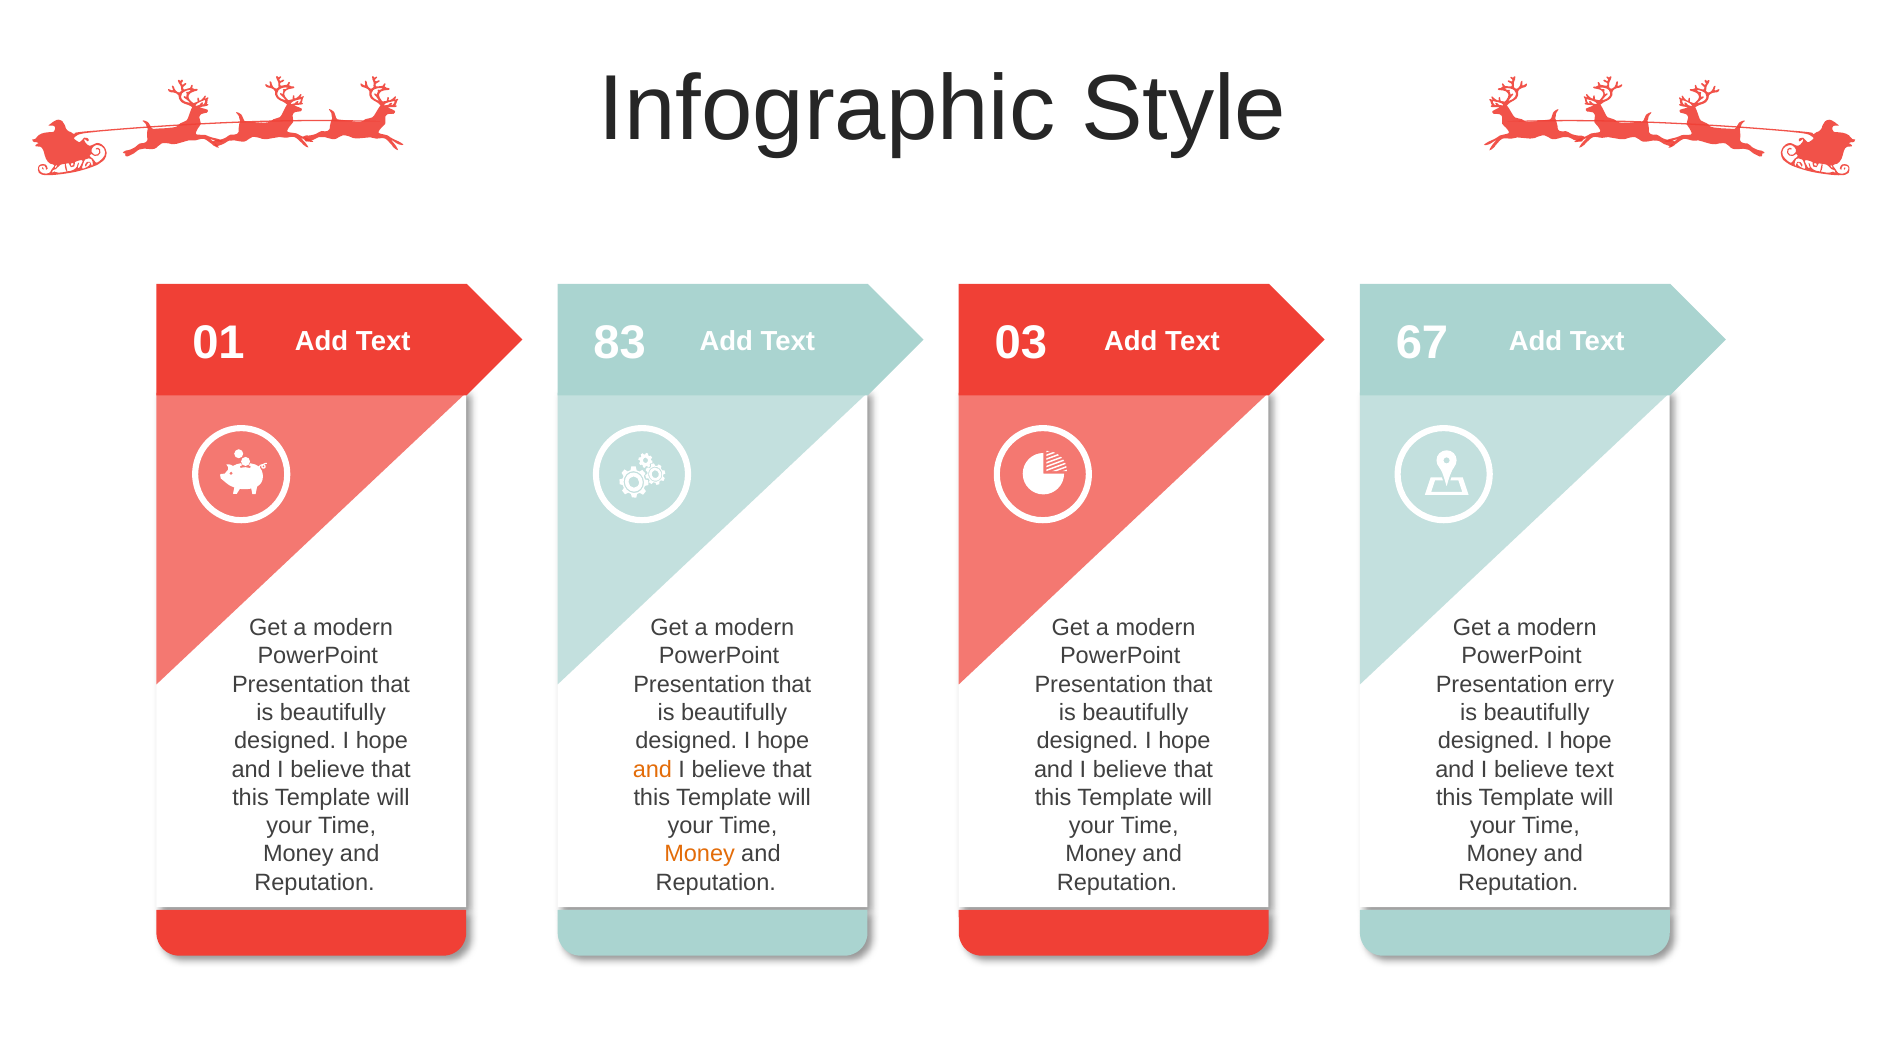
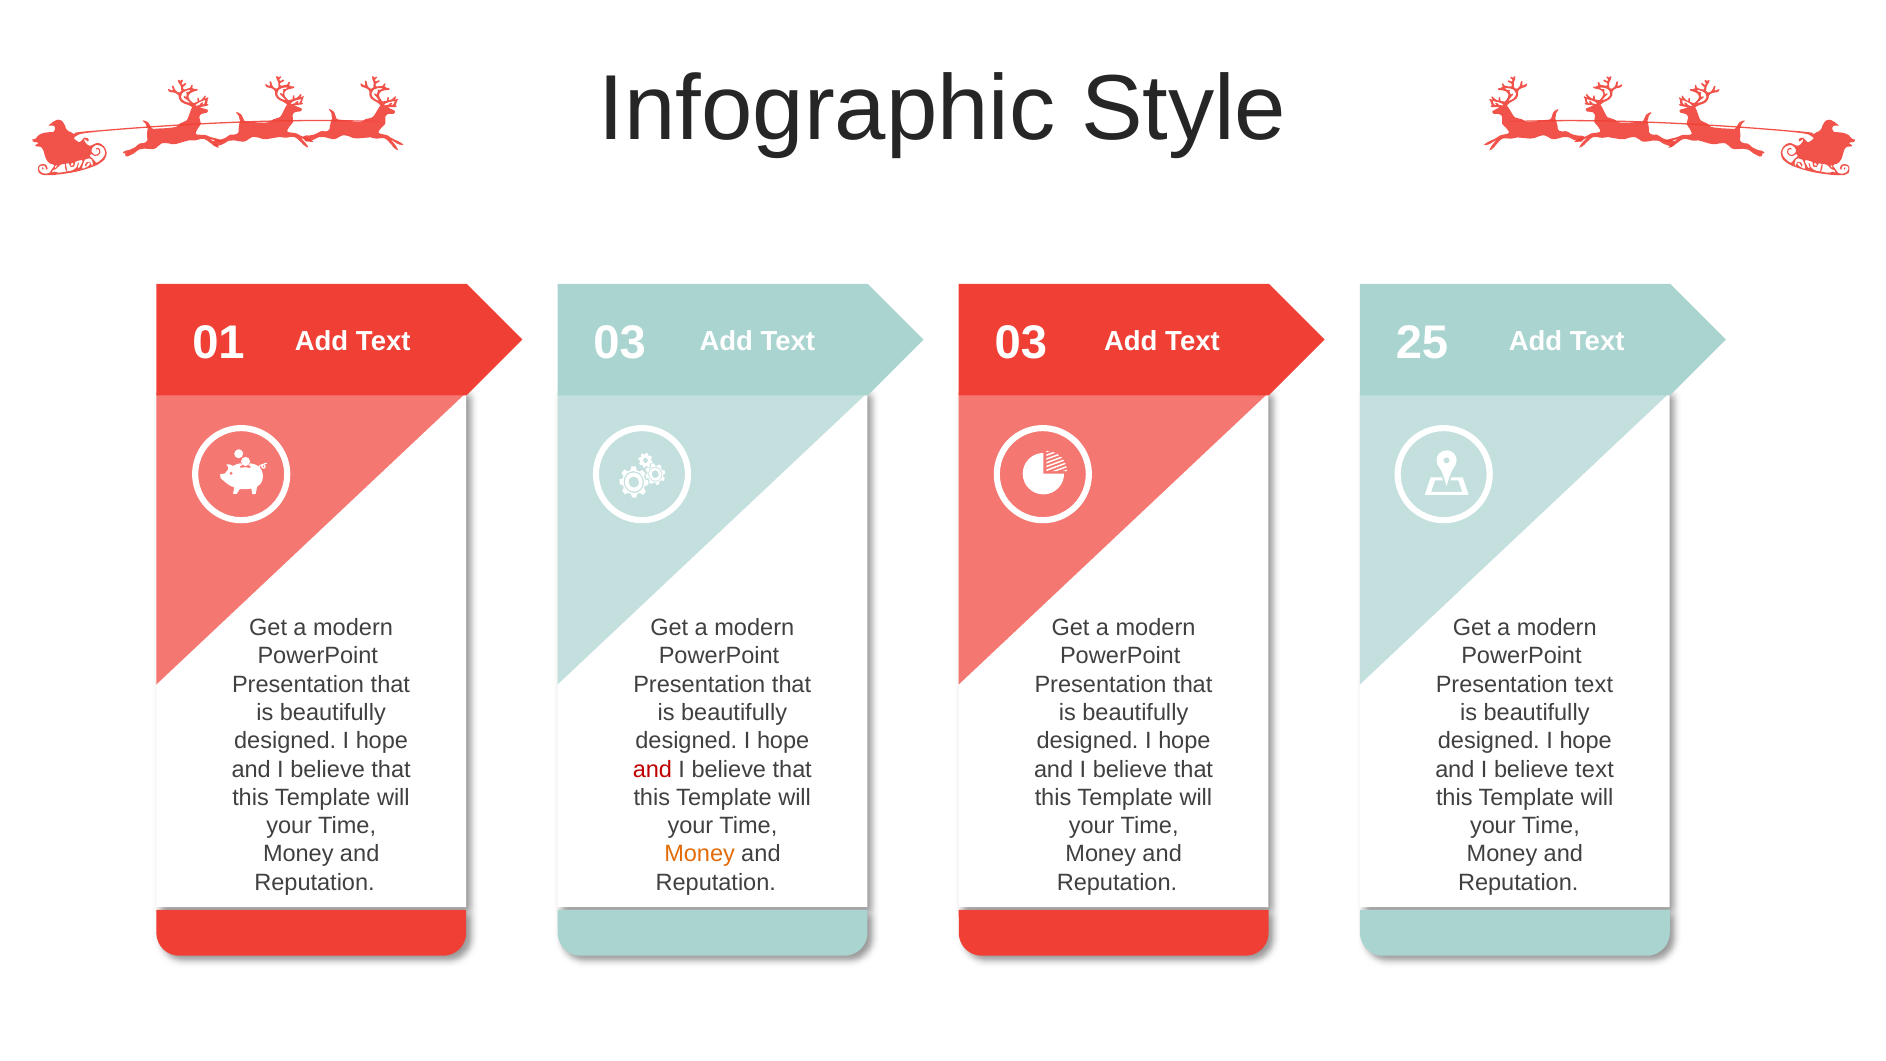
01 83: 83 -> 03 (620, 342)
67: 67 -> 25 (1422, 342)
Presentation erry: erry -> text (1594, 684)
and colour: orange -> red (652, 769)
